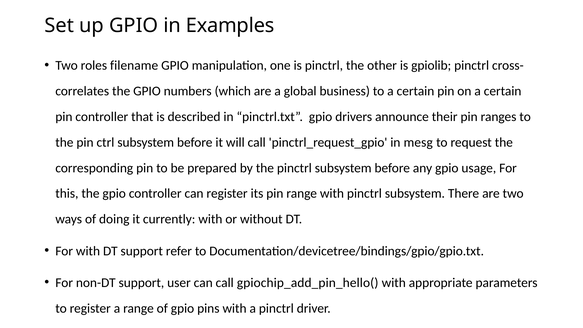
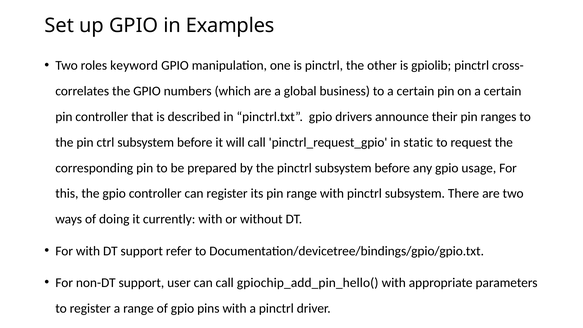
filename: filename -> keyword (134, 65)
mesg: mesg -> static (418, 142)
